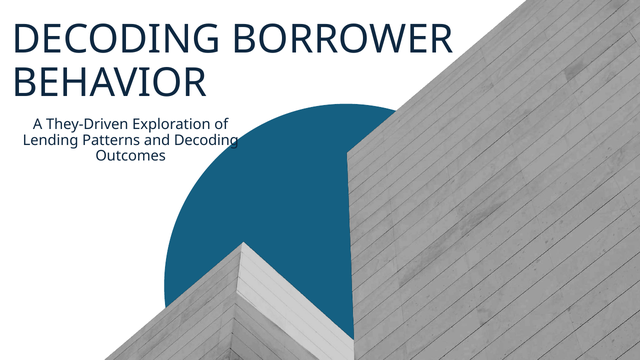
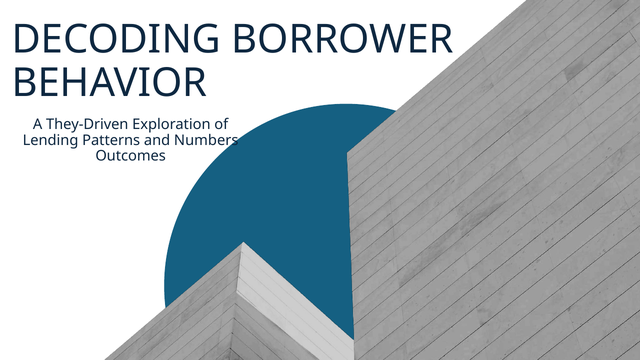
and Decoding: Decoding -> Numbers (206, 140)
